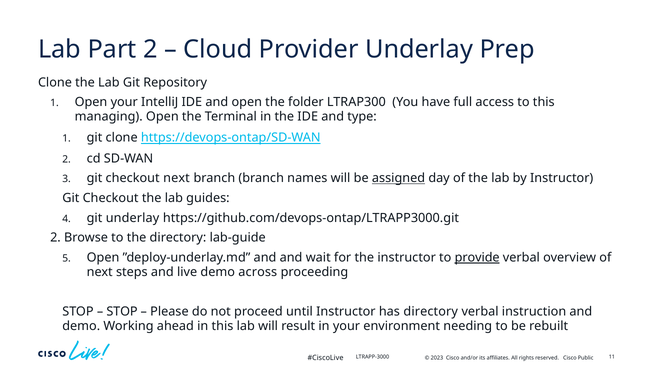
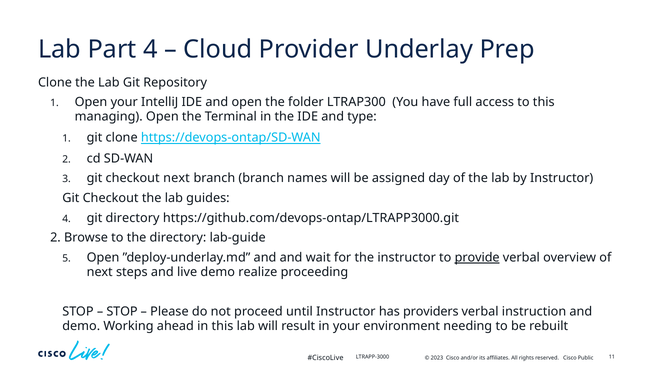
Part 2: 2 -> 4 (150, 49)
assigned underline: present -> none (399, 178)
git underlay: underlay -> directory (133, 218)
across: across -> realize (258, 272)
has directory: directory -> providers (431, 312)
